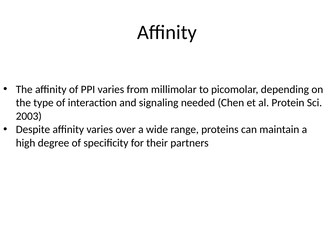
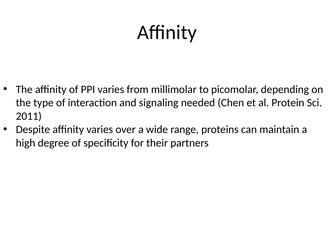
2003: 2003 -> 2011 (29, 116)
